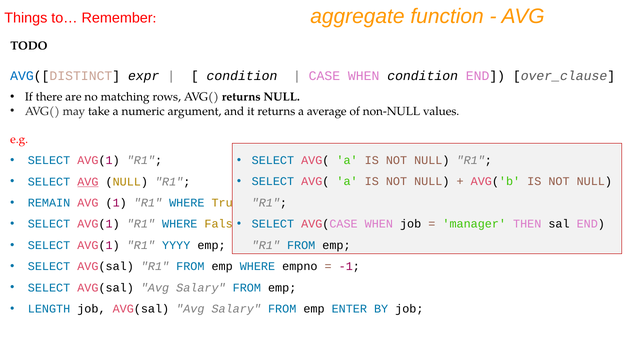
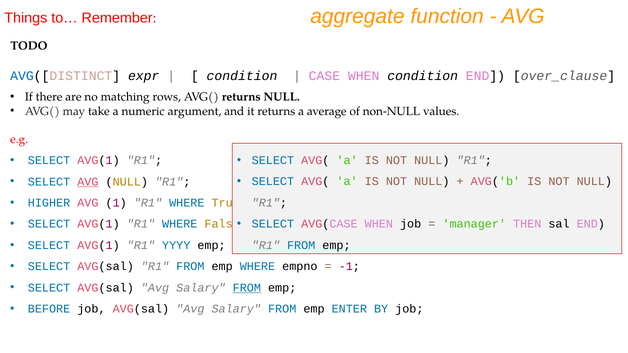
REMAIN: REMAIN -> HIGHER (49, 203)
FROM underline: none -> present (247, 288)
LENGTH: LENGTH -> BEFORE (49, 309)
